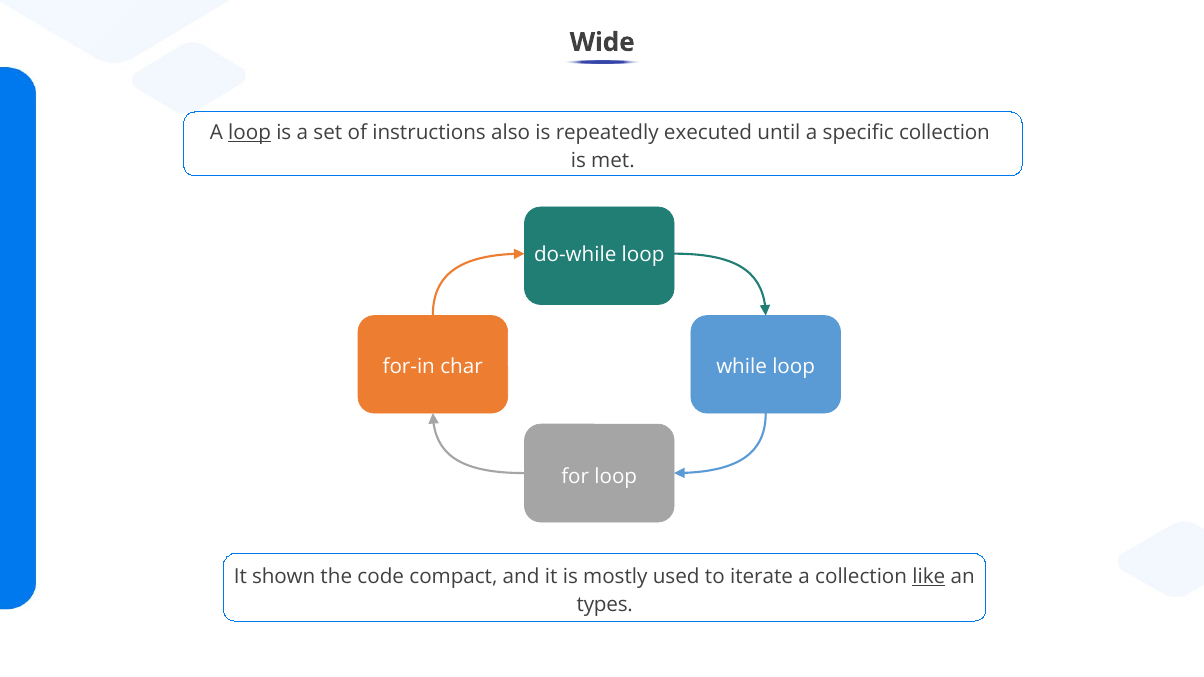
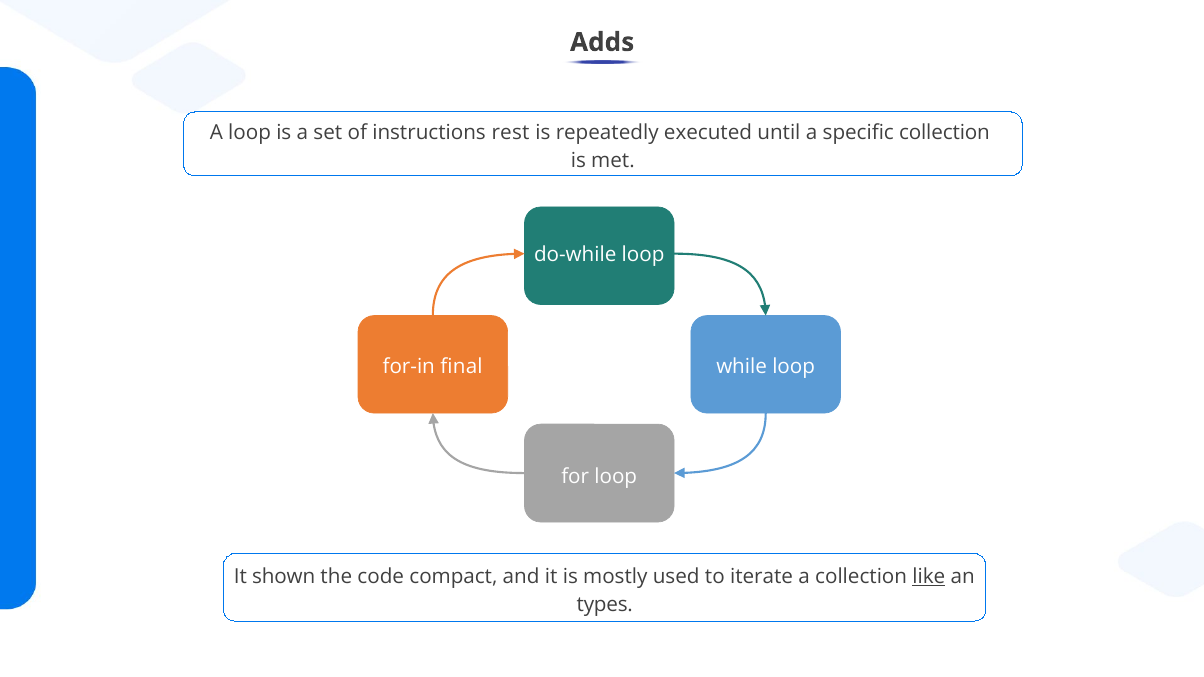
Wide: Wide -> Adds (602, 42)
loop underline: present -> none (250, 133)
also: also -> rest (510, 133)
char: char -> final (461, 367)
